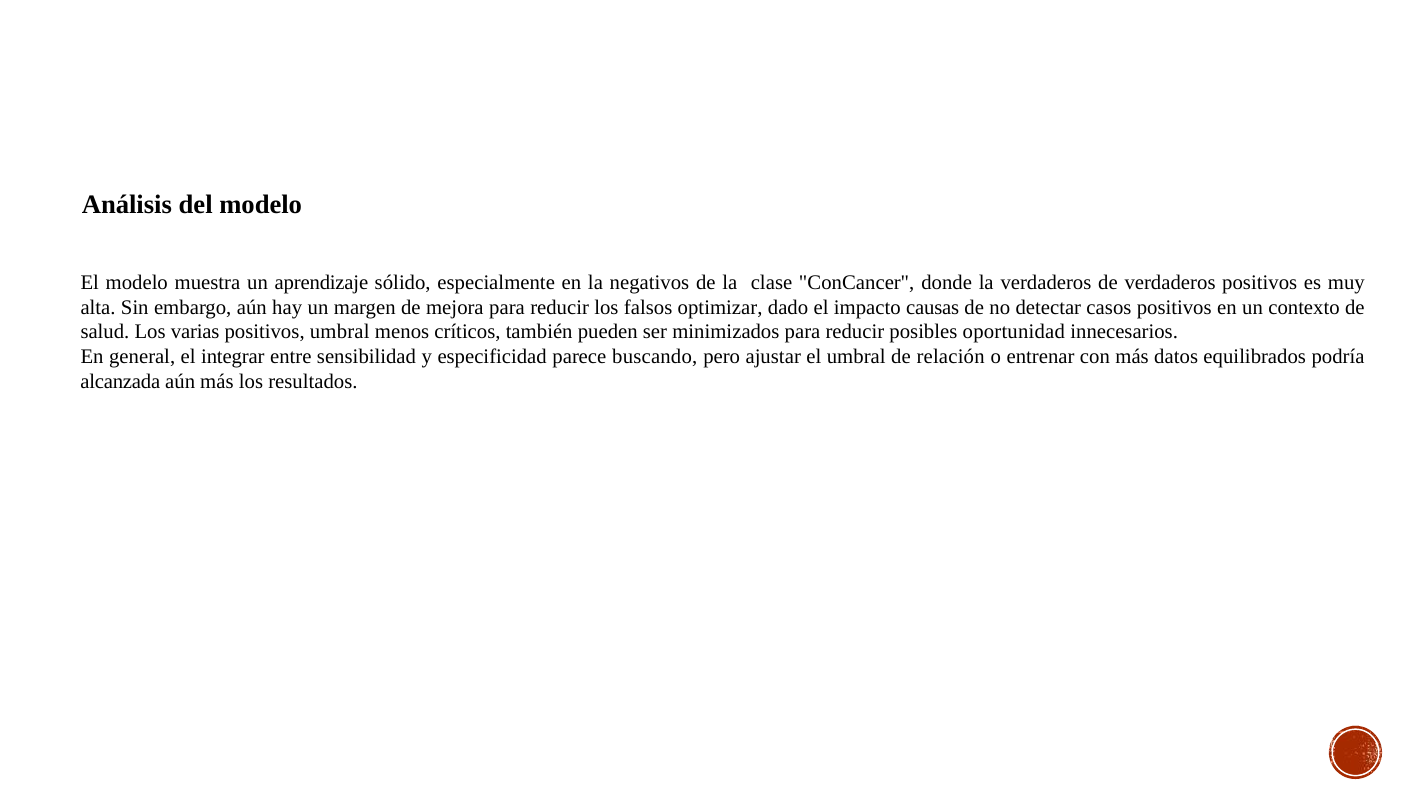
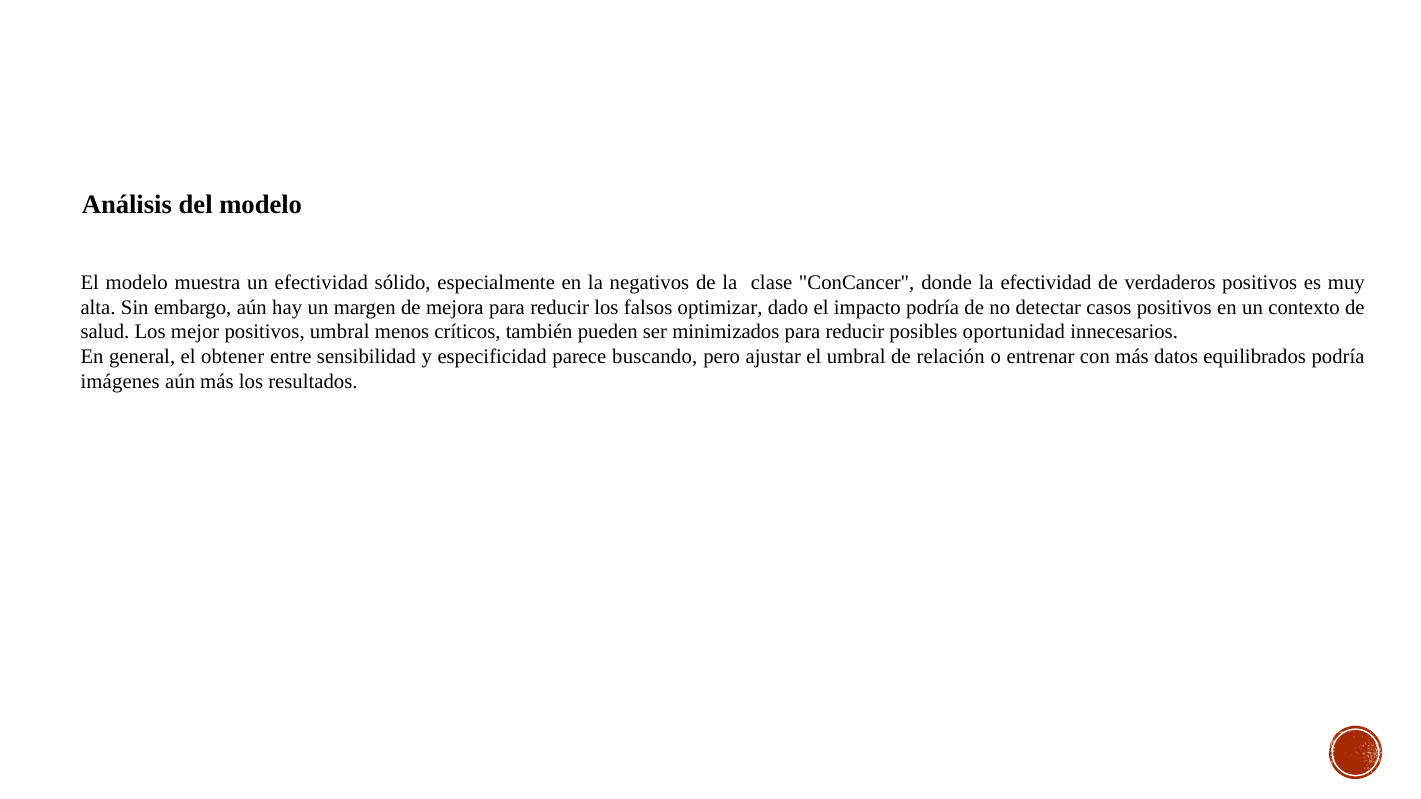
un aprendizaje: aprendizaje -> efectividad (321, 282)
la verdaderos: verdaderos -> efectividad (1046, 282)
impacto causas: causas -> podría (933, 307)
varias: varias -> mejor (195, 332)
integrar: integrar -> obtener (233, 357)
alcanzada: alcanzada -> imágenes (120, 382)
